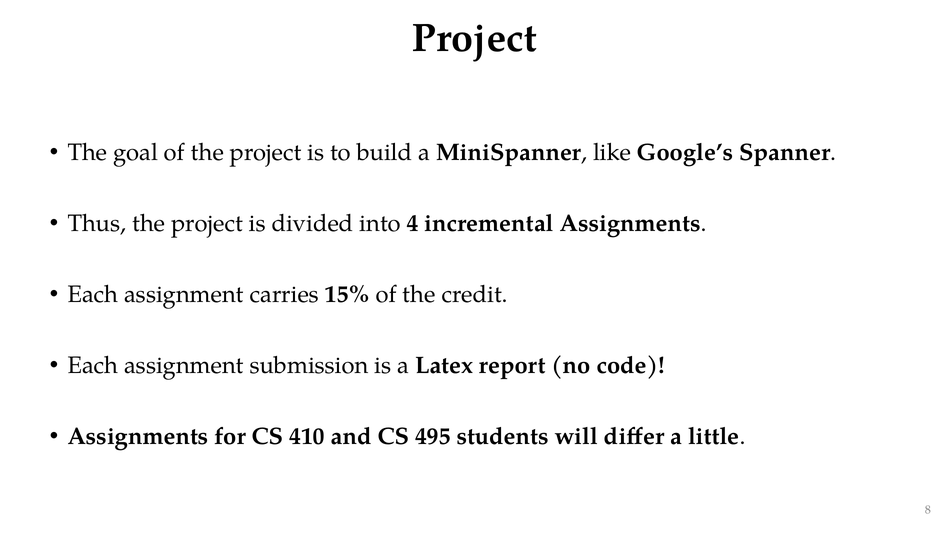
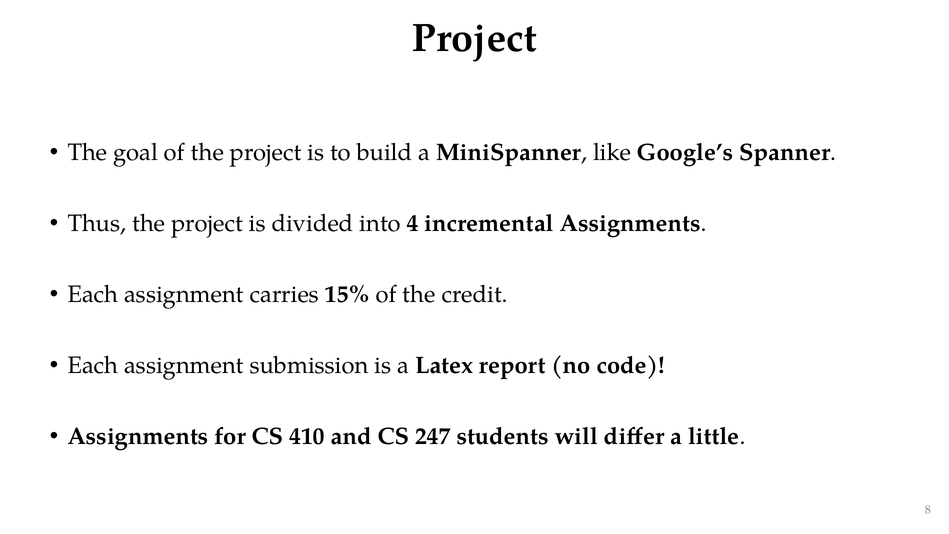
495: 495 -> 247 (433, 436)
